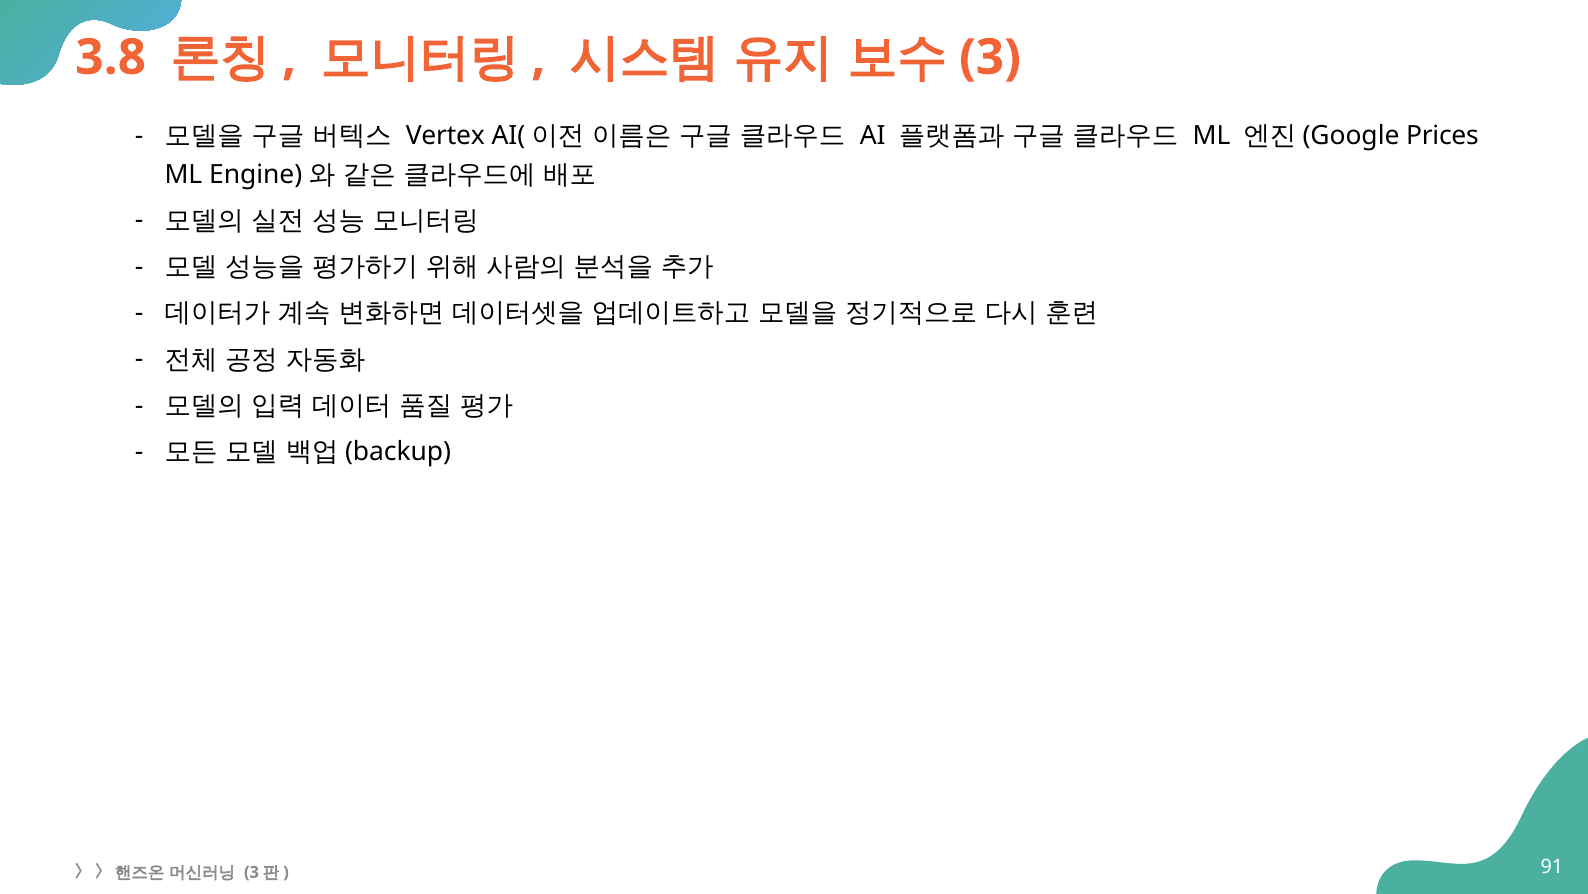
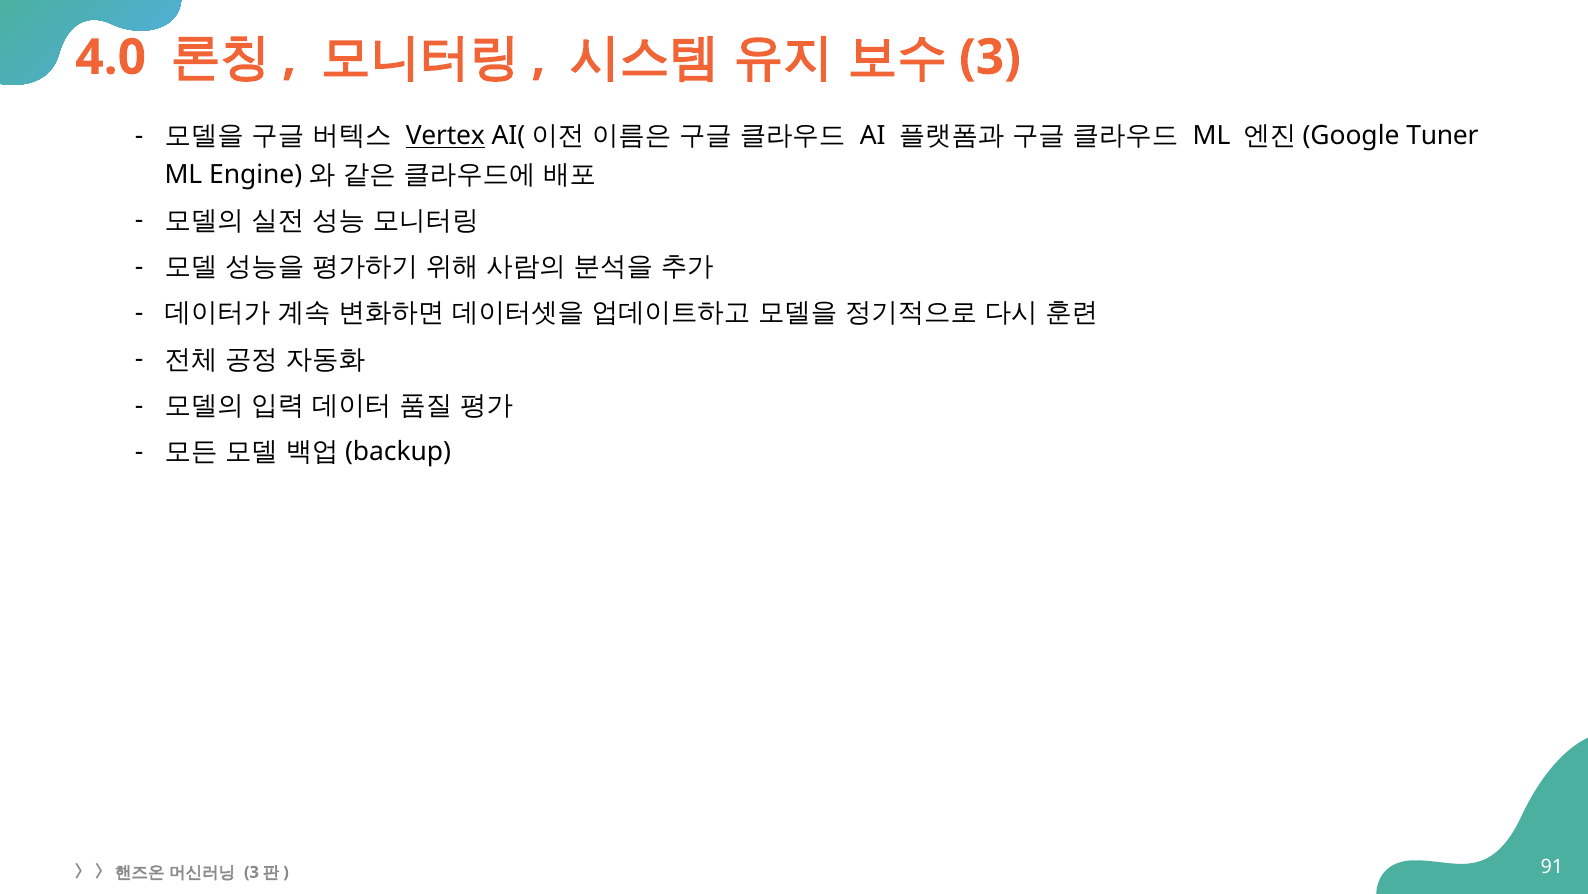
3.8: 3.8 -> 4.0 (111, 57)
Vertex underline: none -> present (445, 136)
Prices: Prices -> Tuner (1442, 136)
